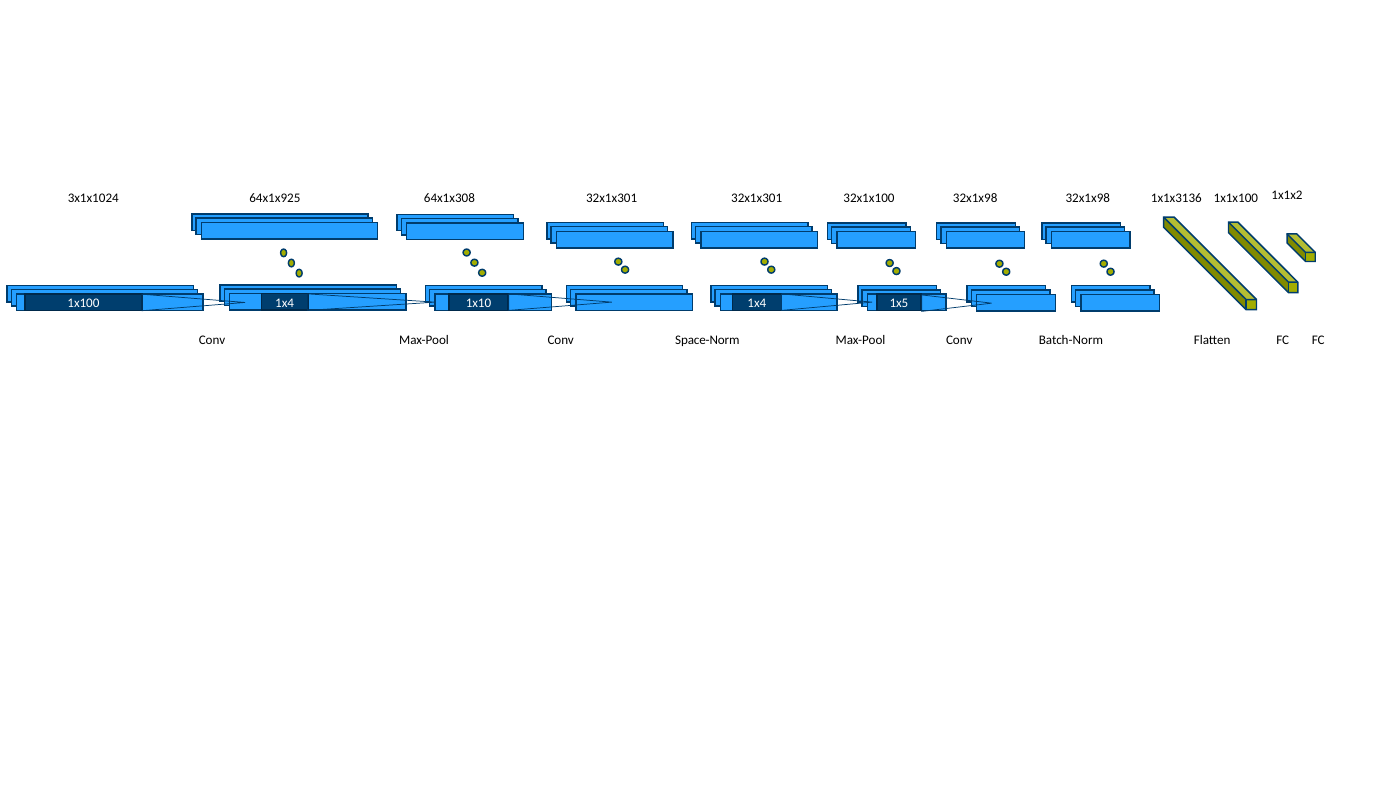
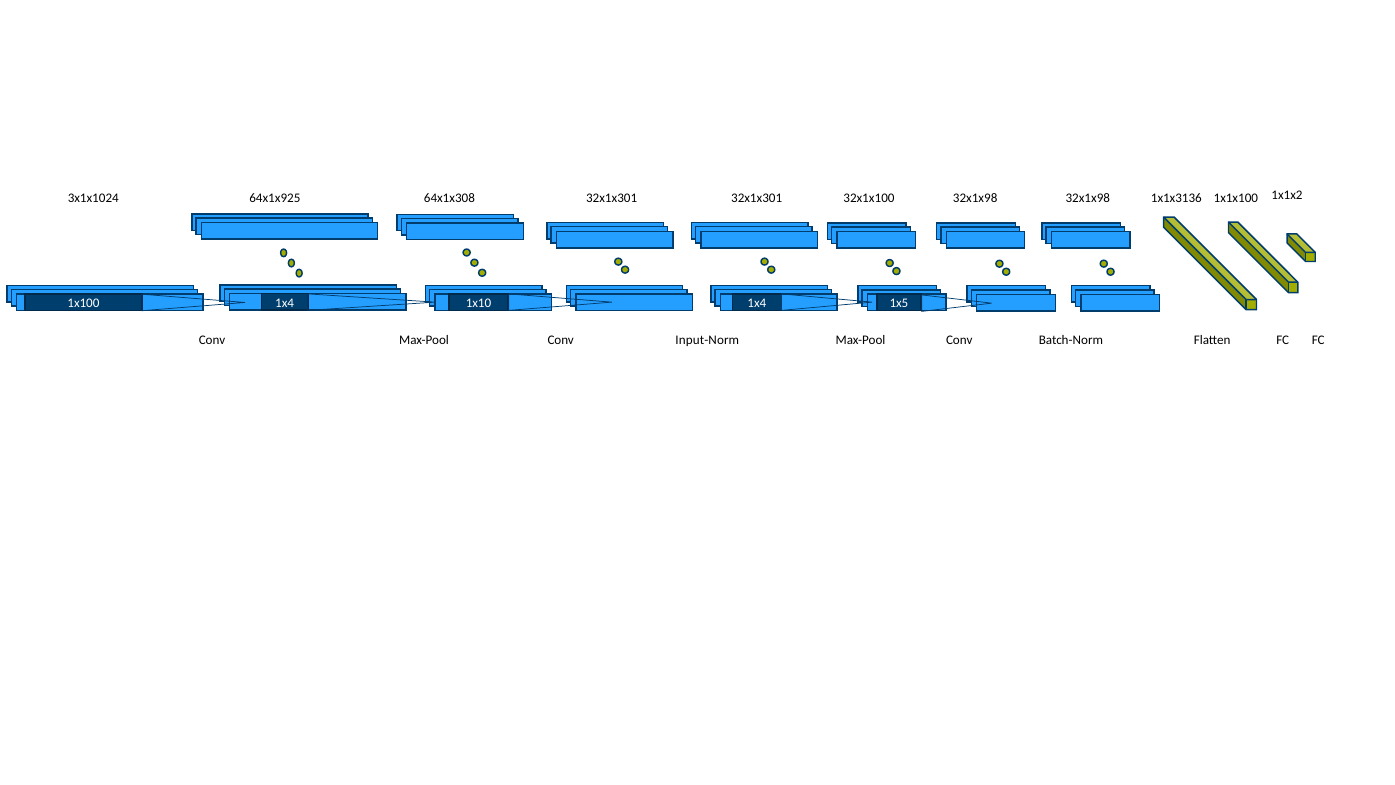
Space-Norm: Space-Norm -> Input-Norm (707, 340)
